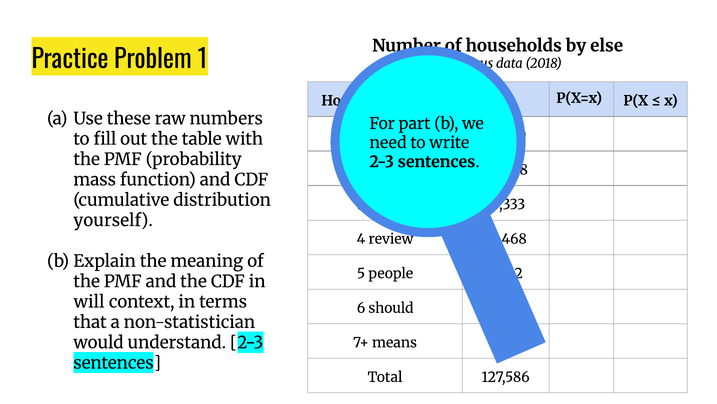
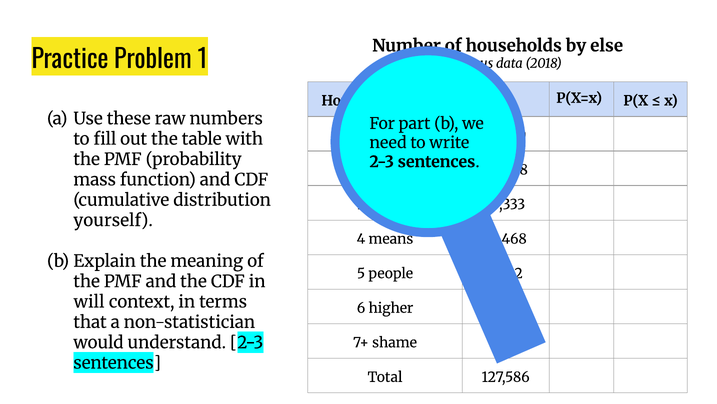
review: review -> means (391, 239)
should: should -> higher (391, 308)
means: means -> shame (395, 342)
